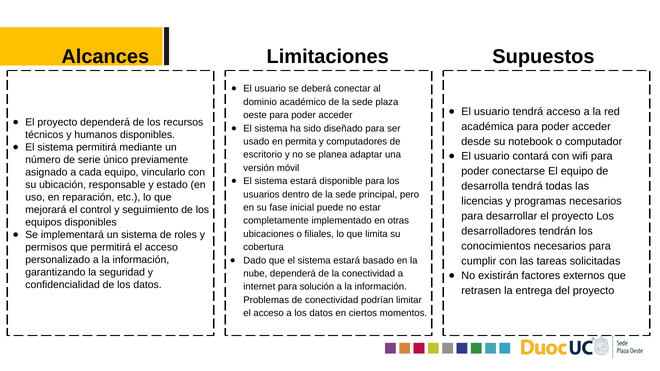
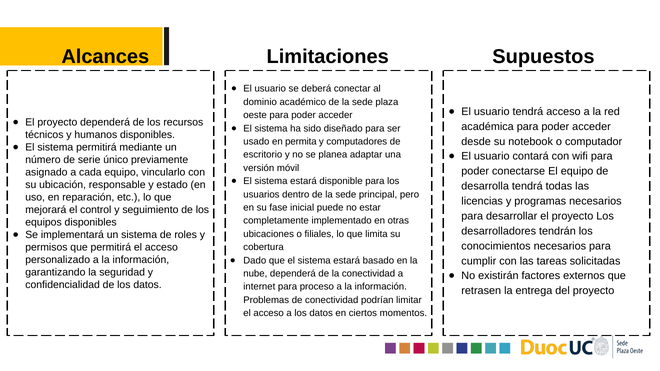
solución: solución -> proceso (317, 287)
